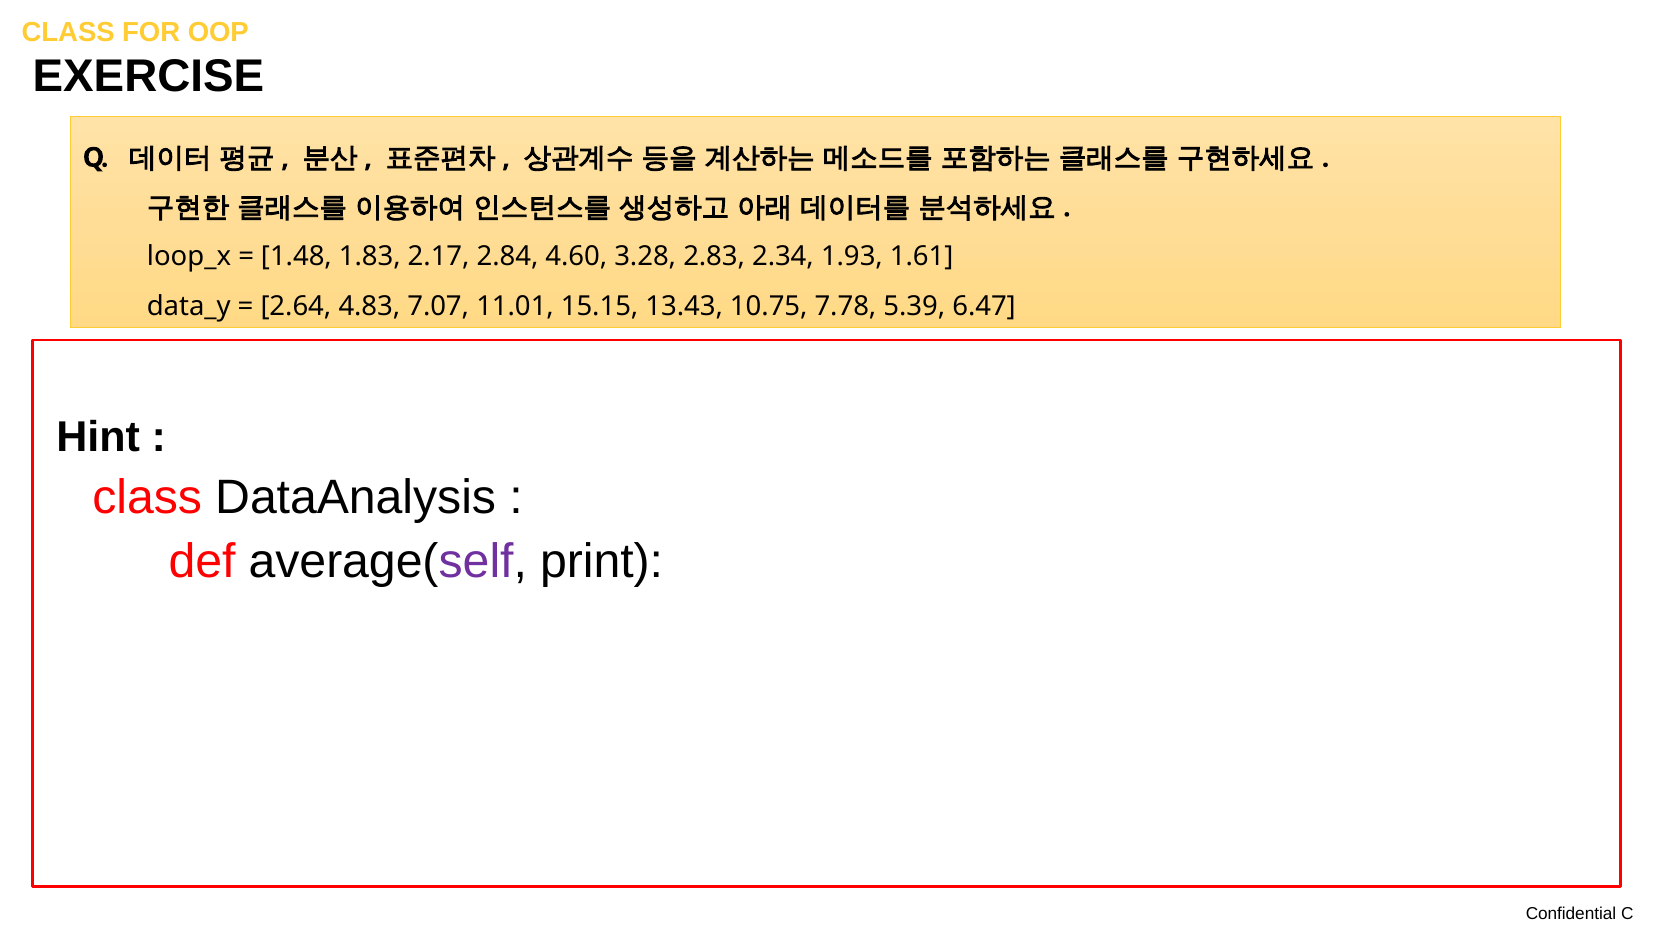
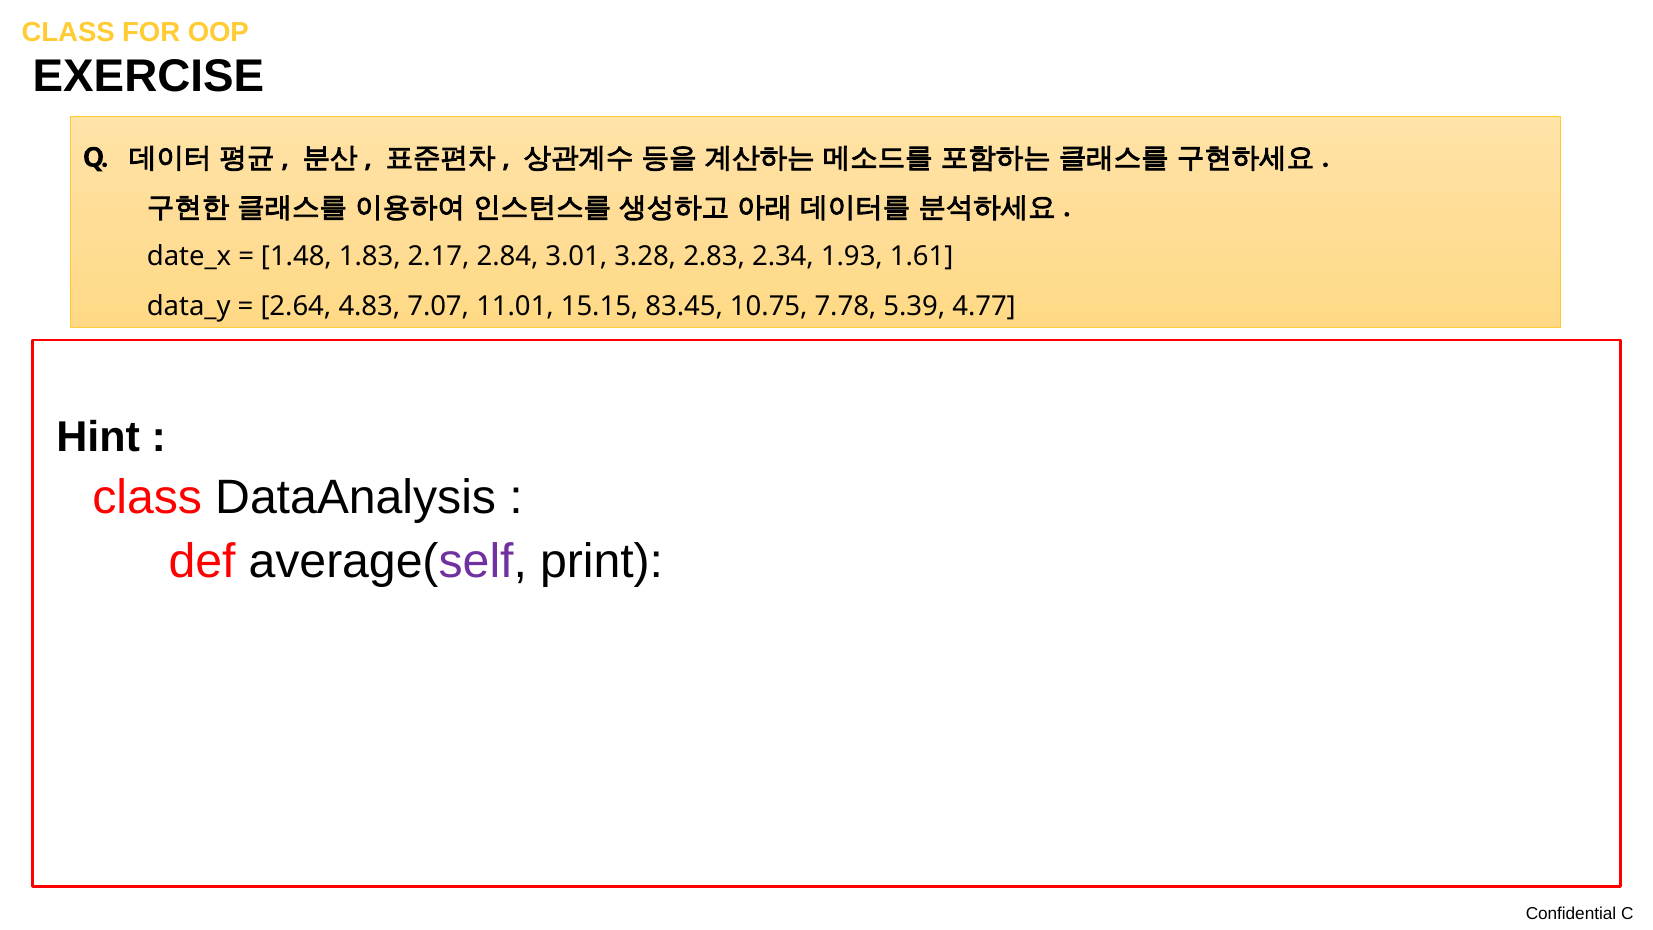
loop_x: loop_x -> date_x (189, 257)
4.60: 4.60 -> 3.01 (576, 257)
13.43: 13.43 -> 83.45 (684, 306)
6.47: 6.47 -> 4.77 (984, 306)
